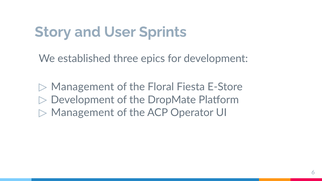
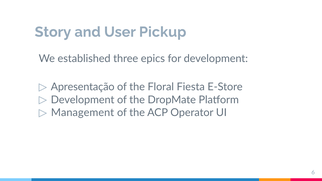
Sprints: Sprints -> Pickup (163, 32)
Management: Management -> Apresentação (83, 87)
